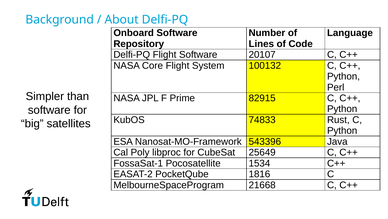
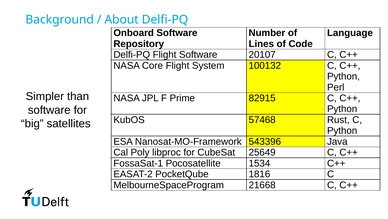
74833: 74833 -> 57468 (262, 119)
